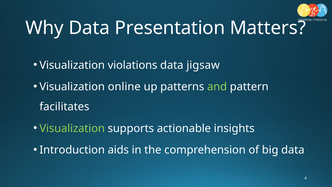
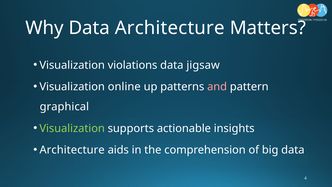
Data Presentation: Presentation -> Architecture (170, 28)
and colour: light green -> pink (217, 87)
facilitates: facilitates -> graphical (64, 107)
Introduction: Introduction -> Architecture (72, 150)
